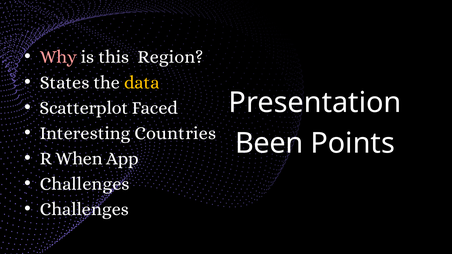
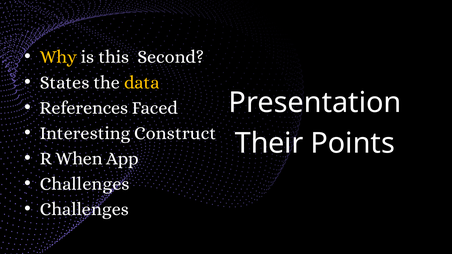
Why colour: pink -> yellow (58, 57)
Region: Region -> Second (171, 57)
Scatterplot: Scatterplot -> References (84, 108)
Countries: Countries -> Construct (175, 133)
Been: Been -> Their (269, 143)
